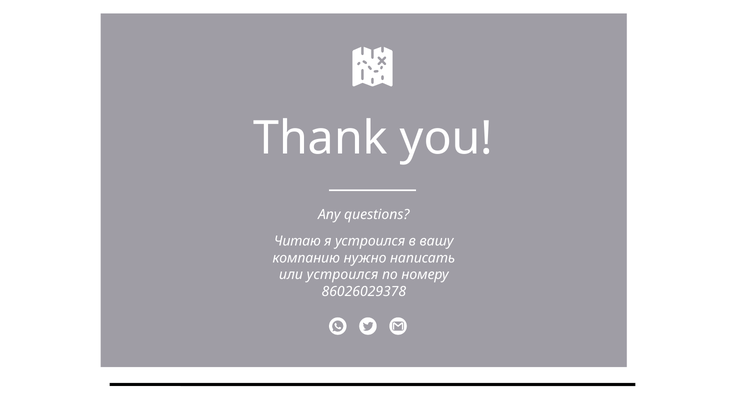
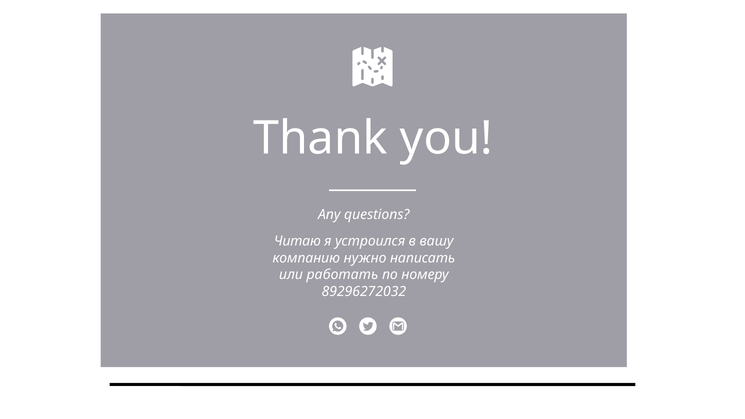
или устроился: устроился -> работать (342, 275)
86026029378: 86026029378 -> 89296272032 (364, 292)
